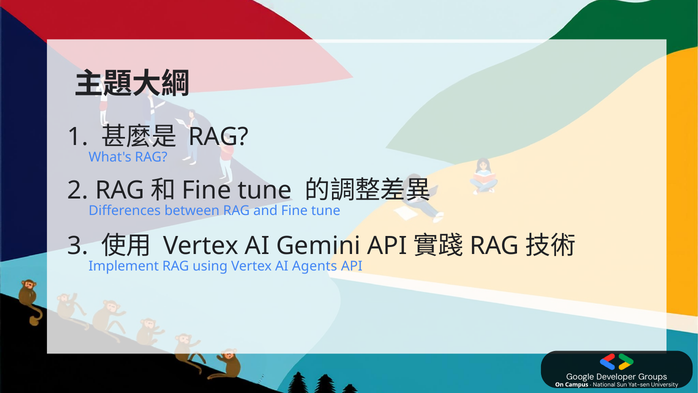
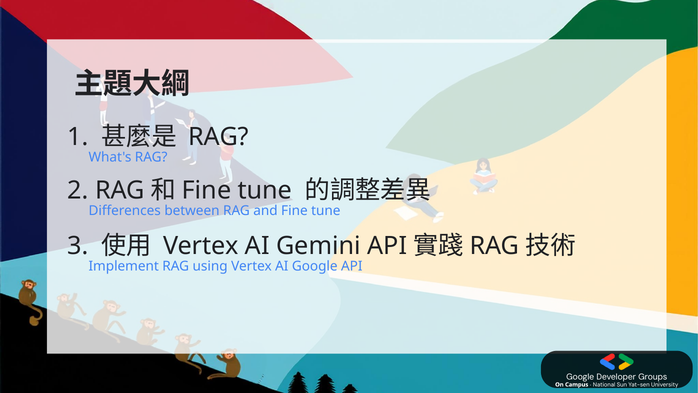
AI Agents: Agents -> Google (315, 266)
